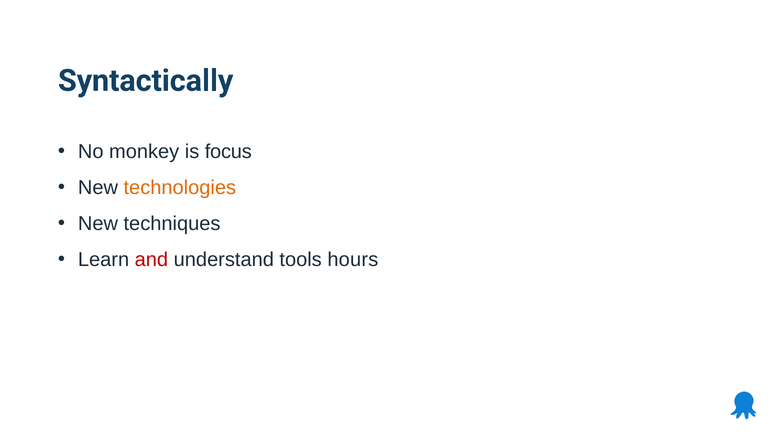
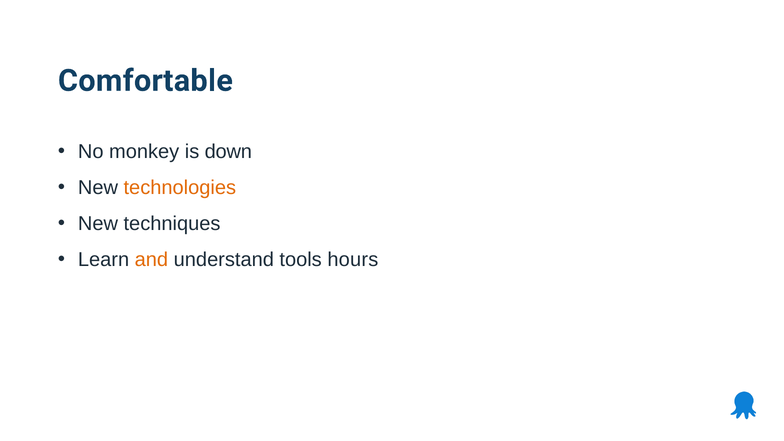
Syntactically: Syntactically -> Comfortable (145, 81)
focus: focus -> down (228, 152)
and colour: red -> orange (151, 260)
